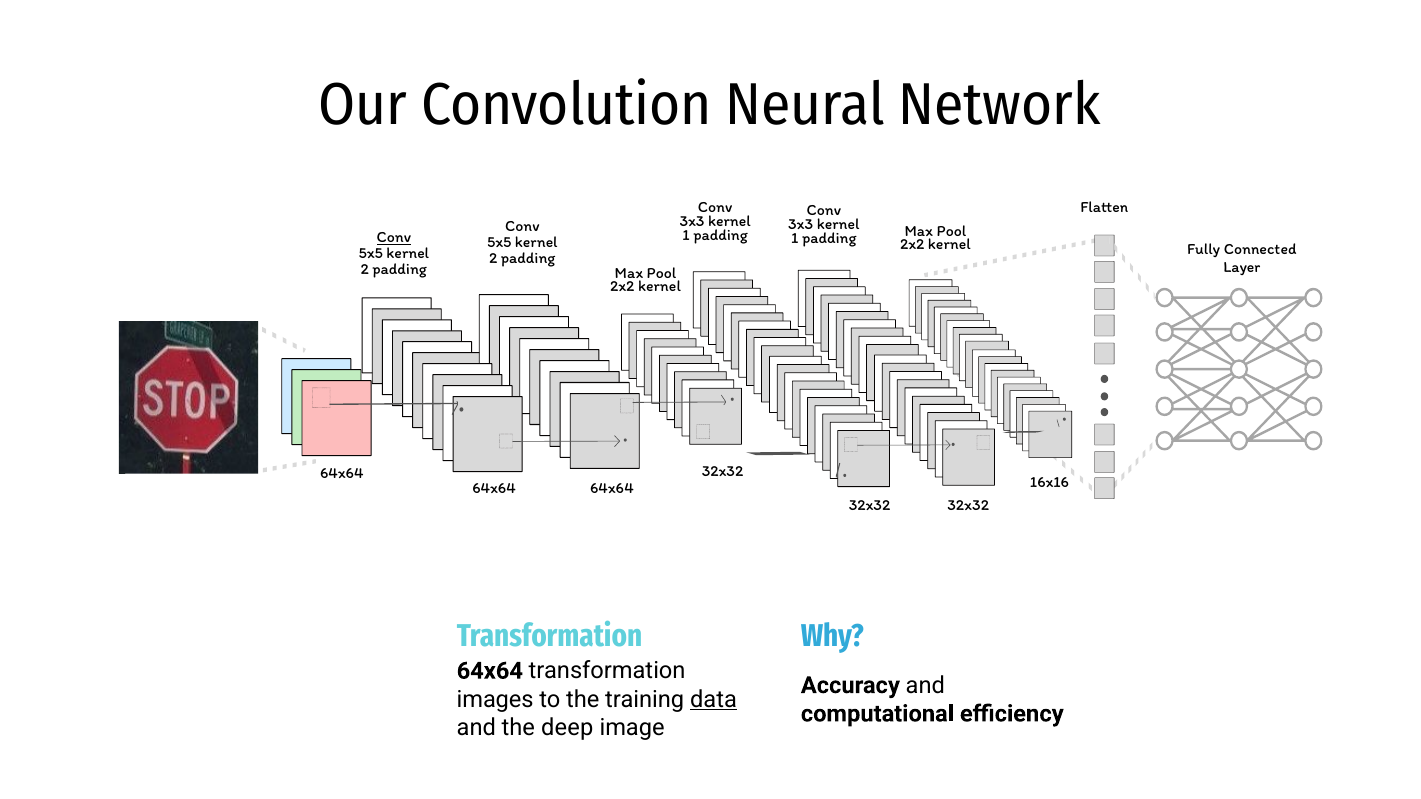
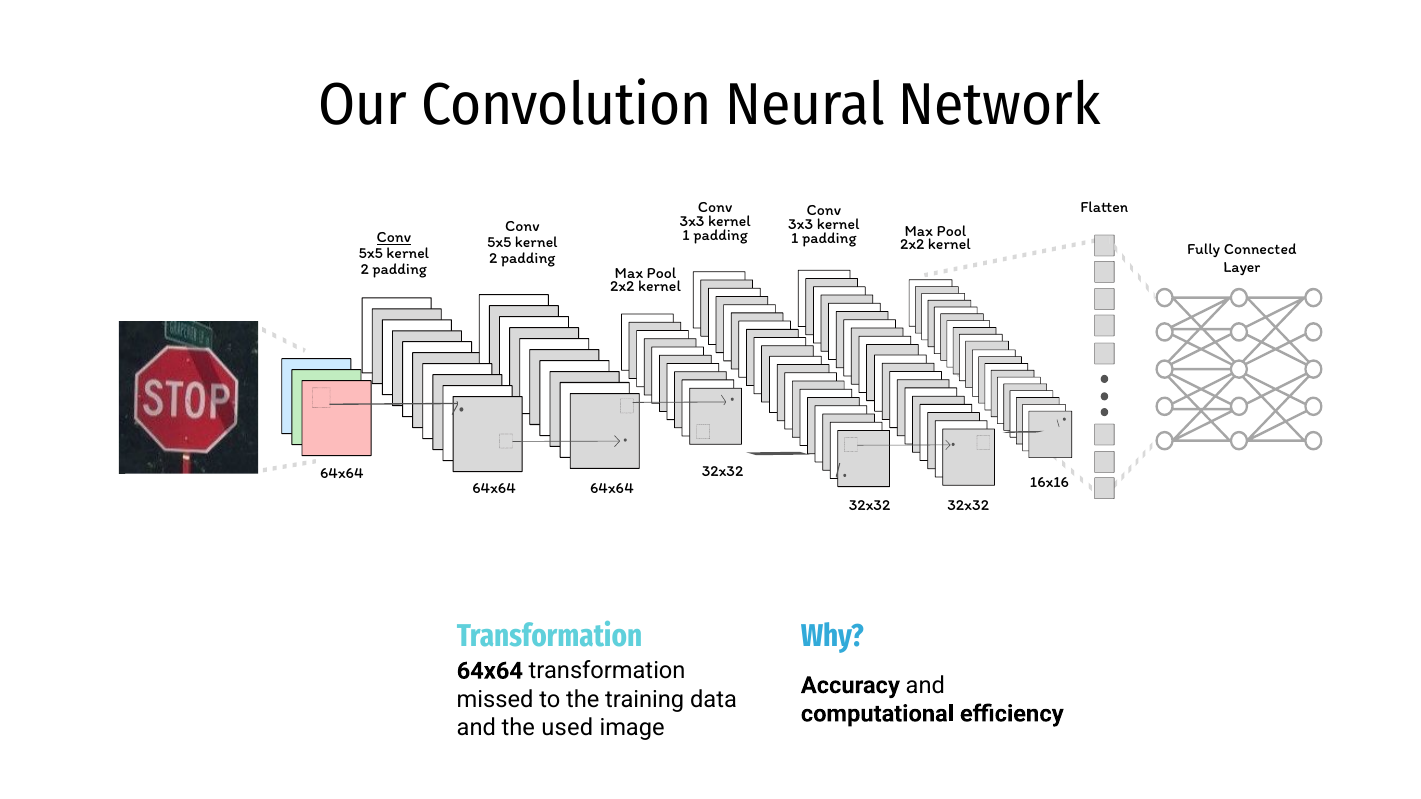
images: images -> missed (495, 700)
data underline: present -> none (713, 700)
deep: deep -> used (567, 728)
